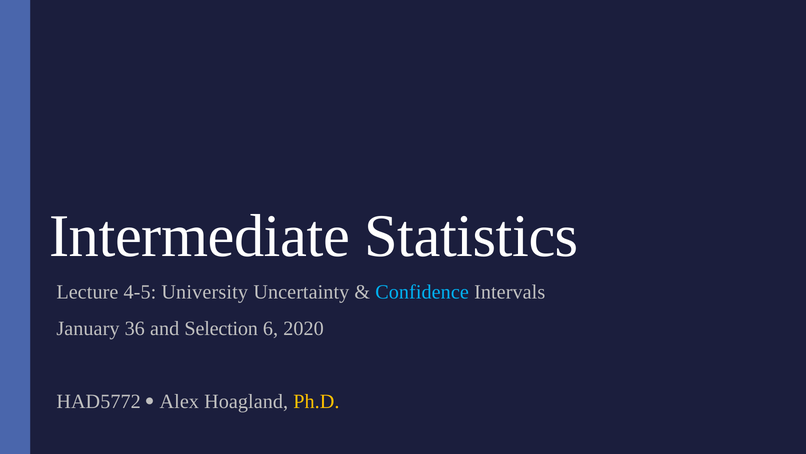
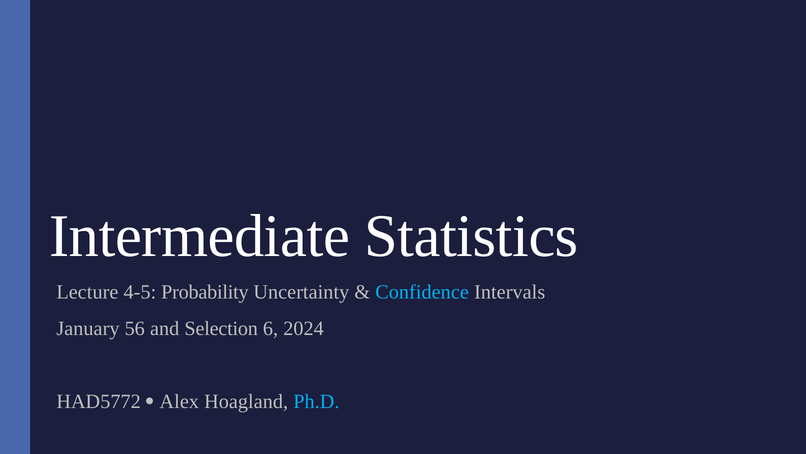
University: University -> Probability (205, 292)
36: 36 -> 56 (135, 328)
2020: 2020 -> 2024 (304, 328)
Ph.D colour: yellow -> light blue (316, 401)
